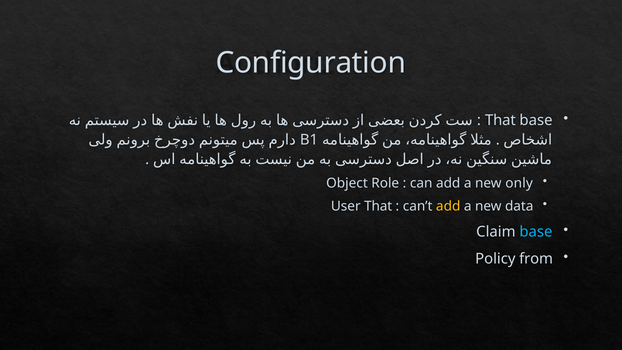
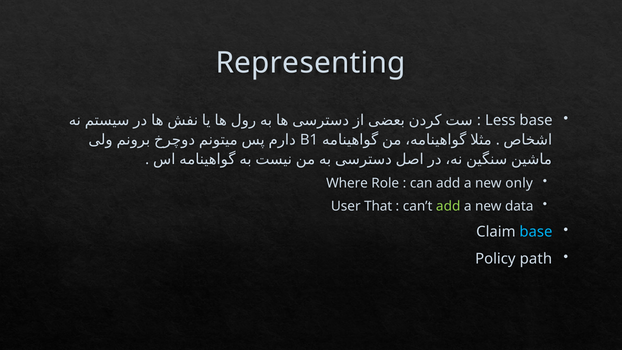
Configuration: Configuration -> Representing (311, 63)
That: That -> Less (500, 120)
Object: Object -> Where (347, 183)
add colour: yellow -> light green (448, 206)
from: from -> path (536, 259)
